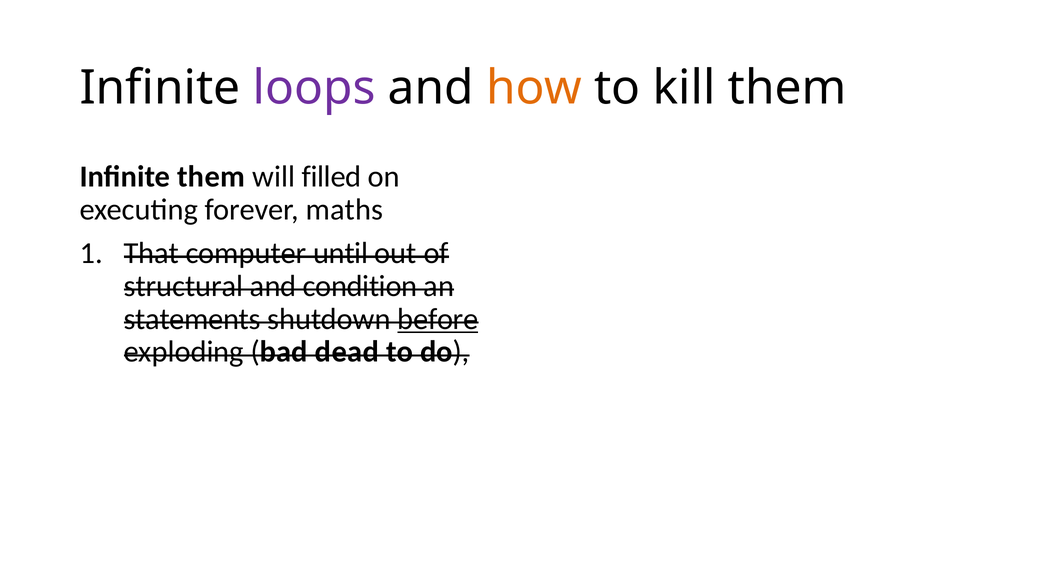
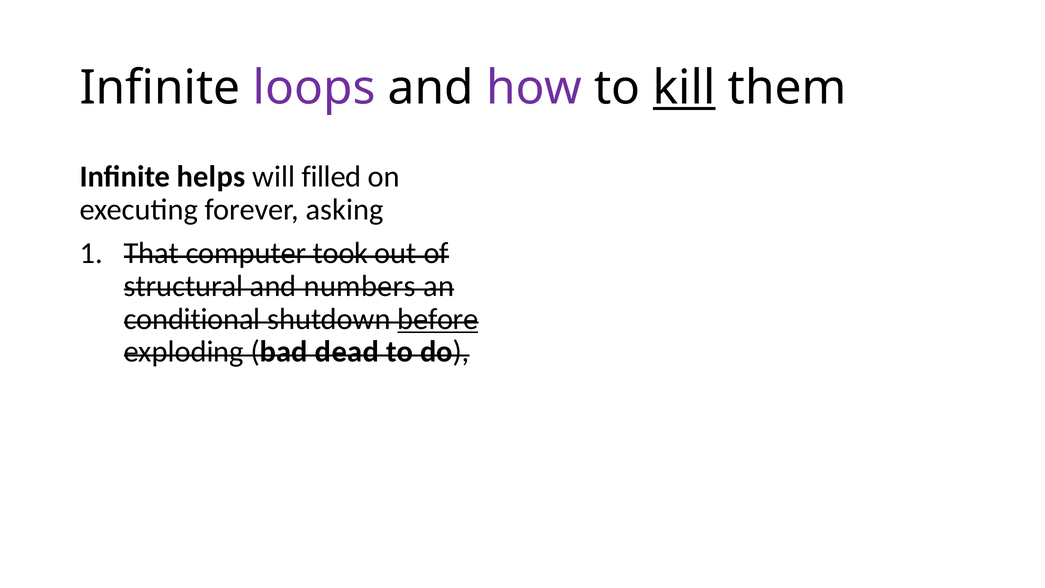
how colour: orange -> purple (534, 88)
kill underline: none -> present (684, 88)
Infinite them: them -> helps (211, 177)
maths: maths -> asking (345, 209)
until: until -> took (341, 253)
condition: condition -> numbers (360, 286)
statements: statements -> conditional (192, 319)
